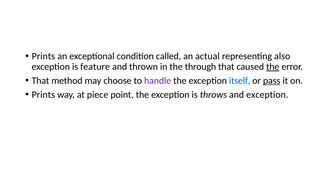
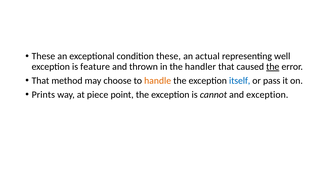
Prints: Prints -> These (43, 56)
condition called: called -> these (168, 56)
also: also -> well (282, 56)
through: through -> handler (200, 67)
handle colour: purple -> orange (158, 81)
pass underline: present -> none (272, 81)
throws: throws -> cannot (213, 95)
